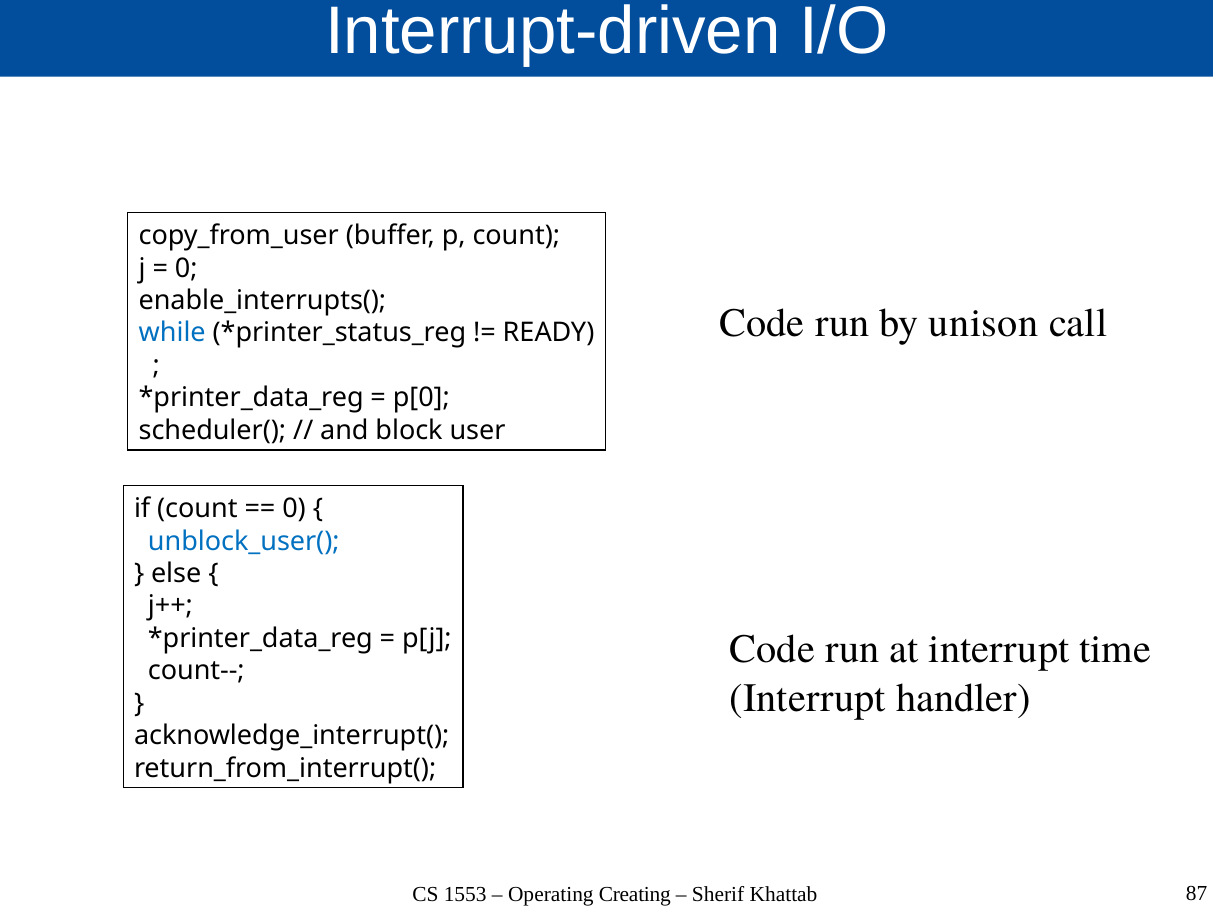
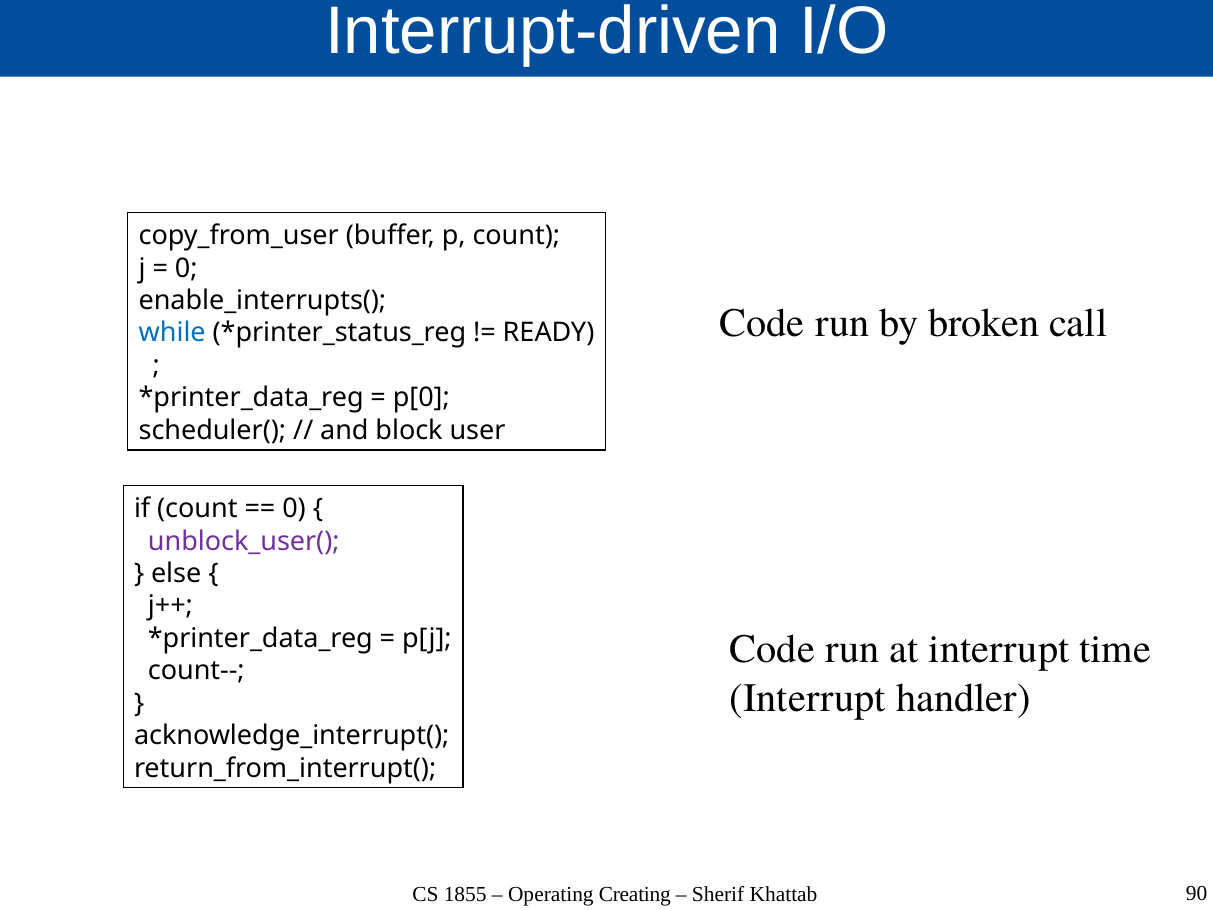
unison: unison -> broken (984, 323)
unblock_user( colour: blue -> purple (244, 541)
1553: 1553 -> 1855 (465, 894)
87: 87 -> 90 (1197, 893)
